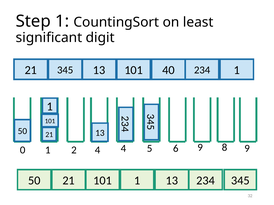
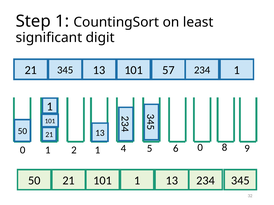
40: 40 -> 57 (168, 70)
2 4: 4 -> 1 (98, 150)
6 9: 9 -> 0 (200, 148)
